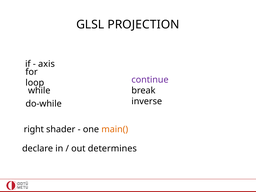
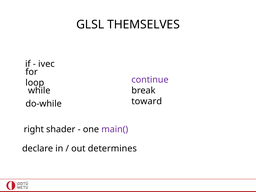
PROJECTION: PROJECTION -> THEMSELVES (144, 25)
axis: axis -> ivec (46, 64)
inverse: inverse -> toward (147, 101)
main( colour: orange -> purple (115, 129)
